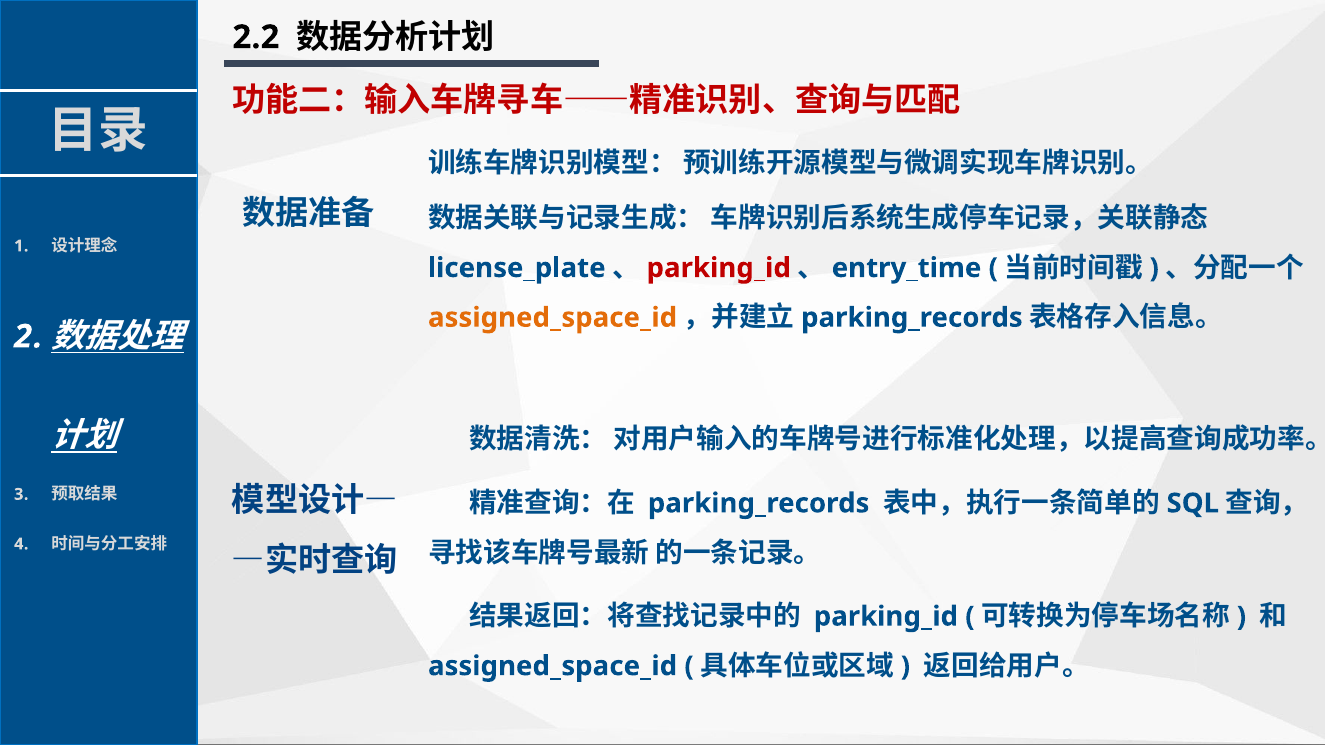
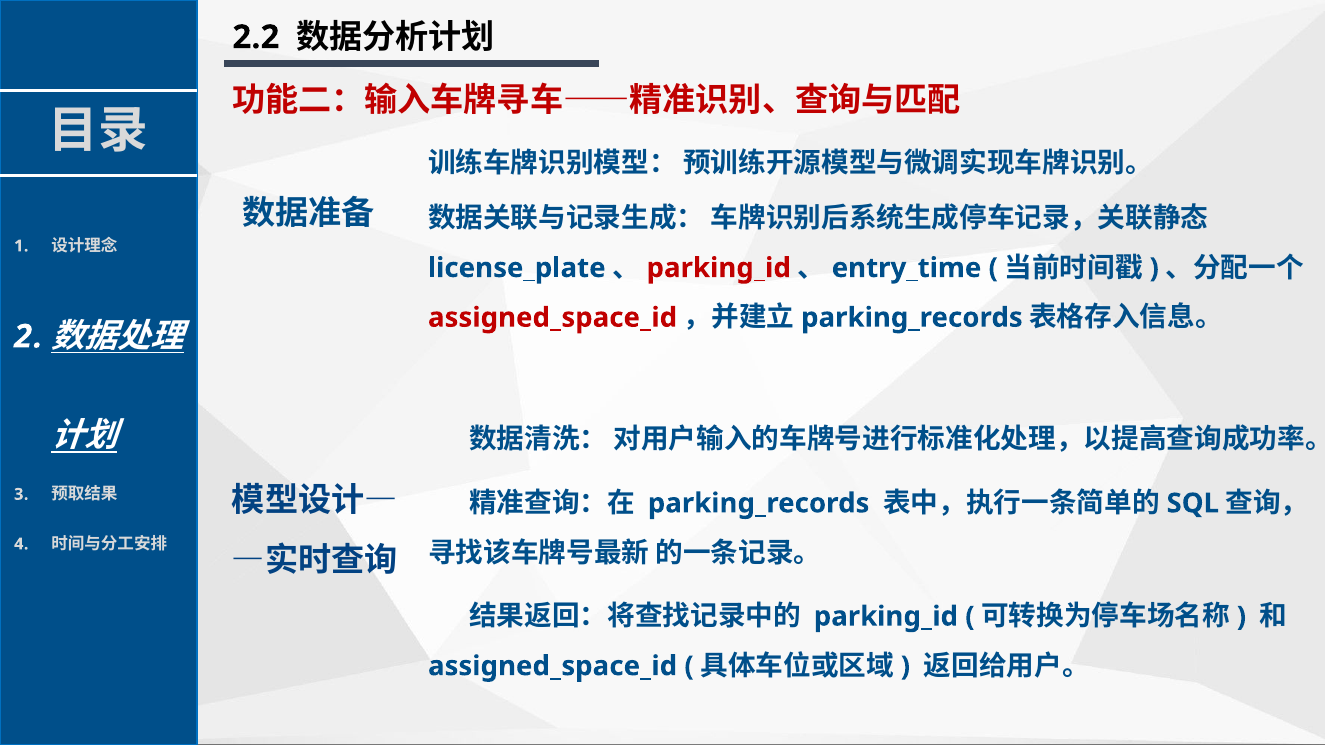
assigned_space_id colour: orange -> red (553, 318)
